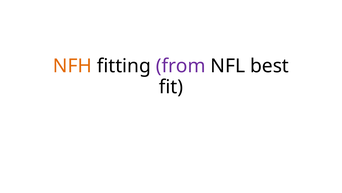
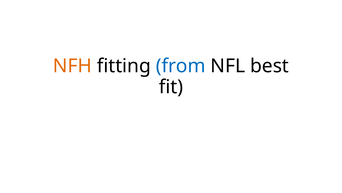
from colour: purple -> blue (181, 66)
